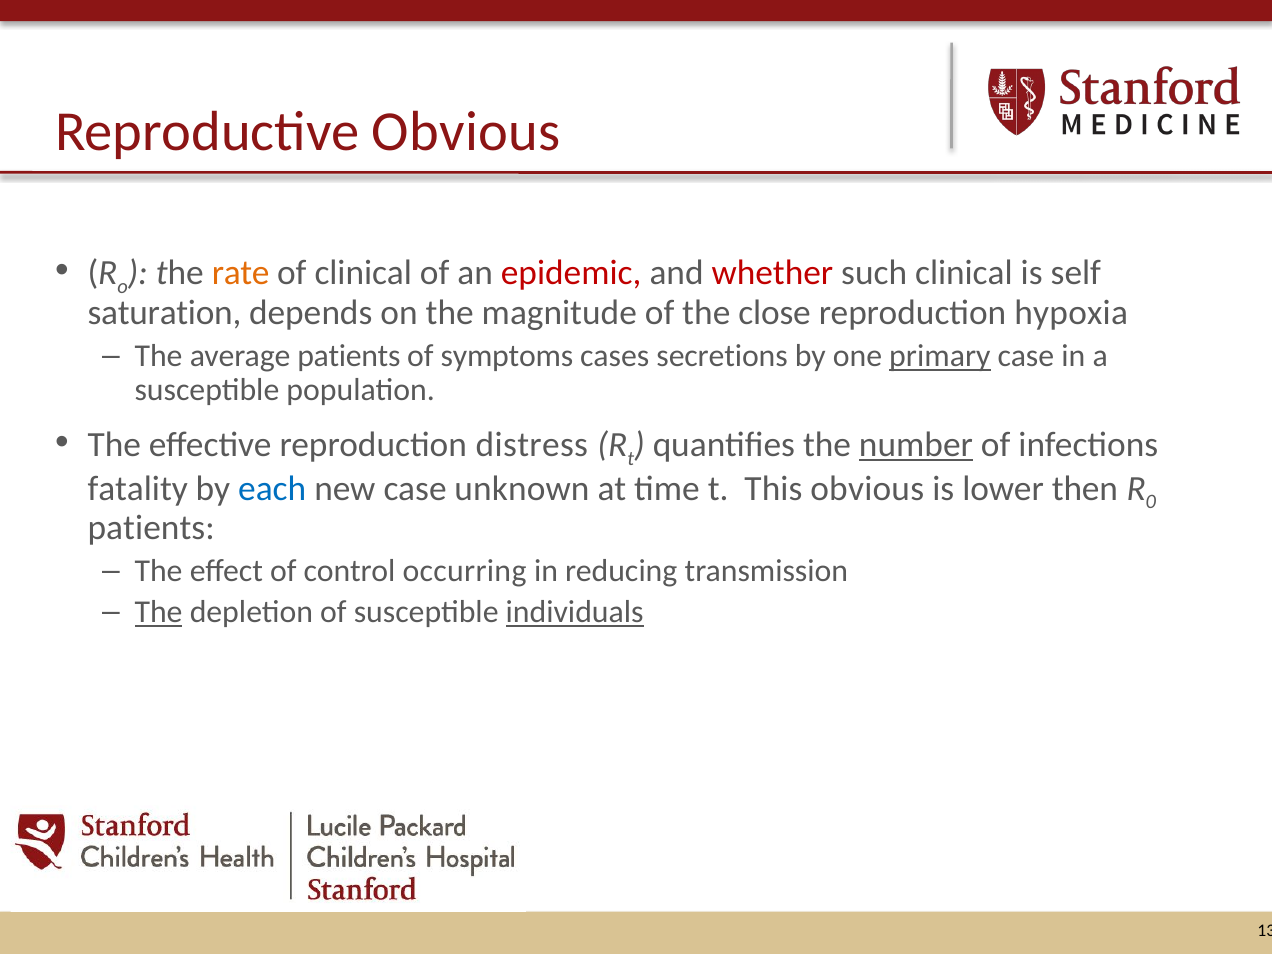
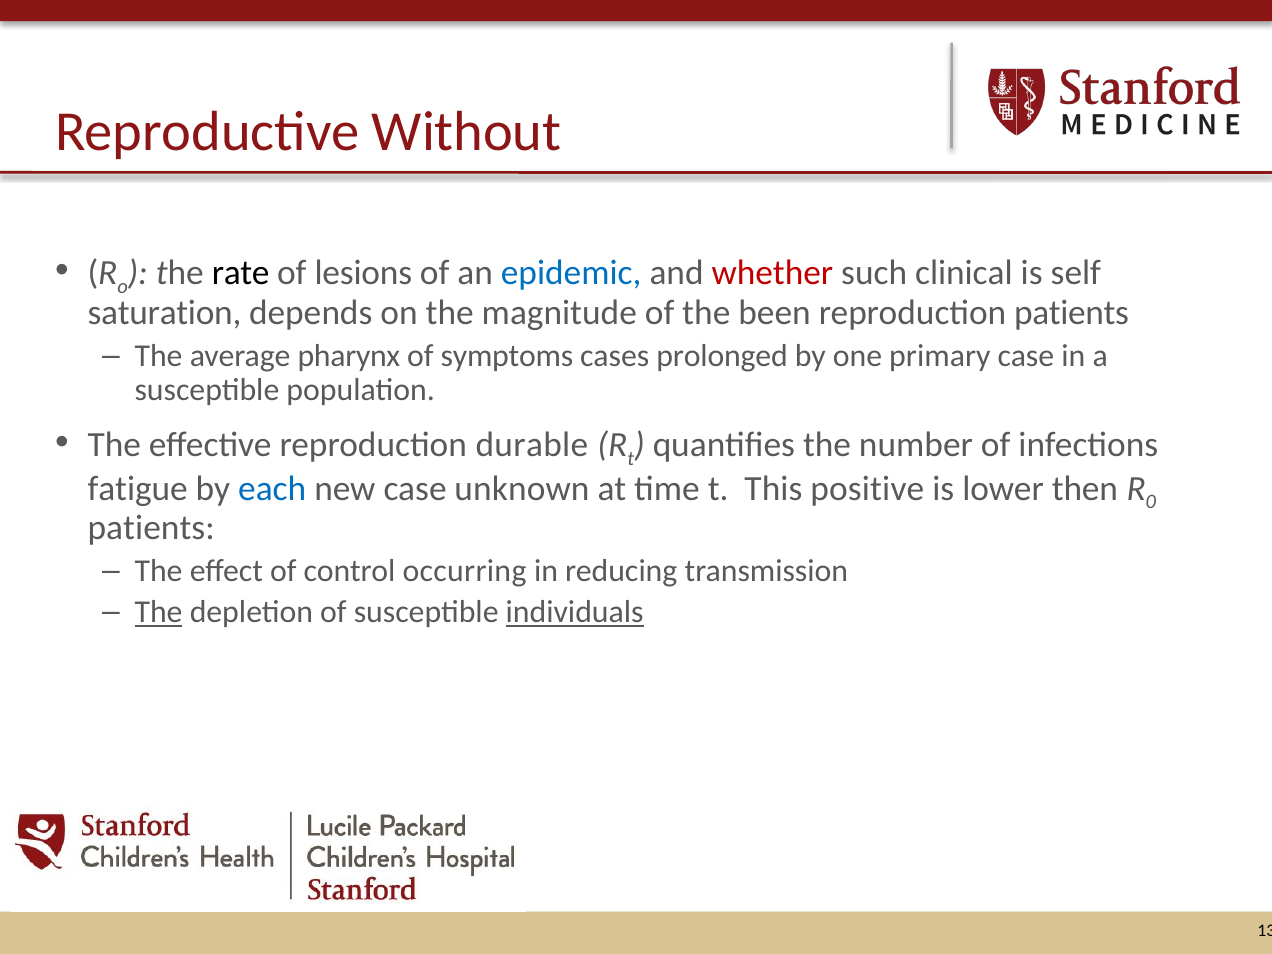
Reproductive Obvious: Obvious -> Without (467, 132)
rate colour: orange -> black (241, 273)
of clinical: clinical -> lesions (363, 273)
epidemic colour: red -> blue (571, 273)
close: close -> been (775, 313)
reproduction hypoxia: hypoxia -> patients (1072, 313)
average patients: patients -> pharynx (349, 356)
secretions: secretions -> prolonged (722, 356)
primary underline: present -> none (940, 356)
distress: distress -> durable (532, 445)
number underline: present -> none (916, 445)
fatality: fatality -> fatigue (138, 488)
This obvious: obvious -> positive (867, 488)
